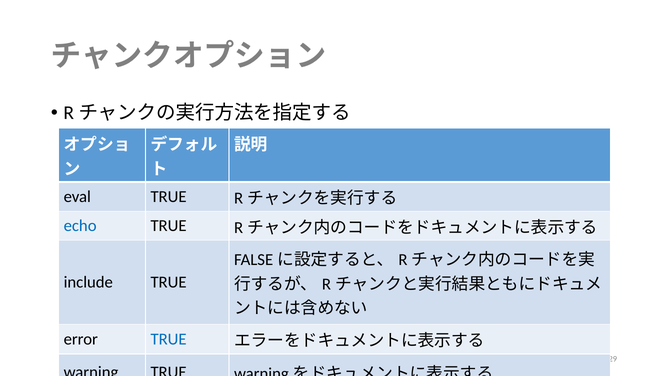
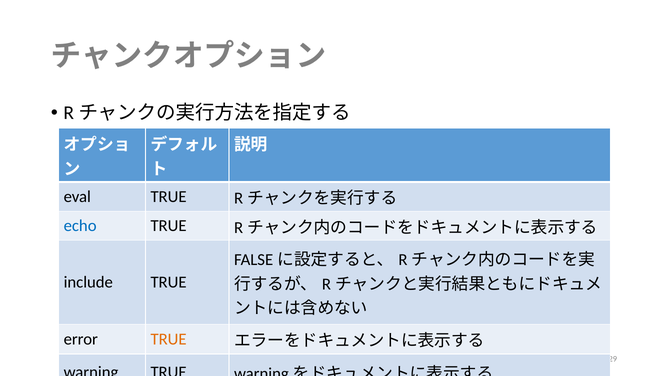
TRUE colour: blue -> orange (169, 339)
